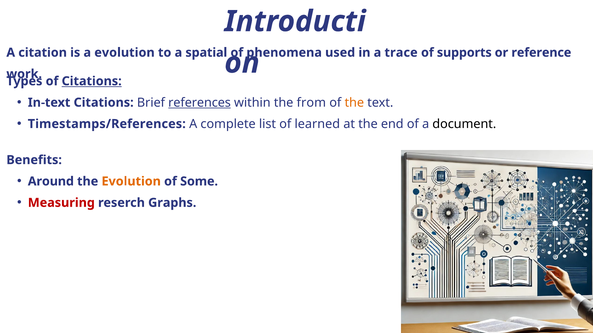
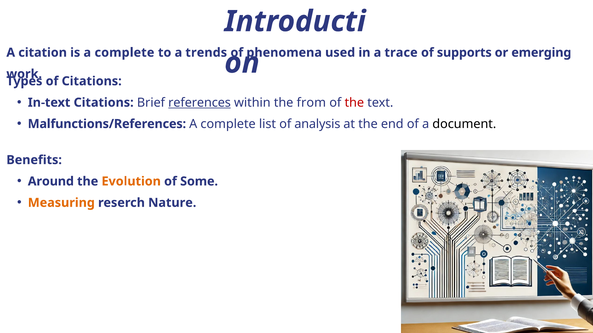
is a evolution: evolution -> complete (124, 53)
spatial: spatial -> trends (206, 53)
reference: reference -> emerging (541, 53)
Citations underline: present -> none (92, 81)
the colour: orange -> red (354, 103)
Timestamps/References: Timestamps/References -> Malfunctions/References (107, 124)
learned: learned -> analysis (317, 124)
Measuring colour: red -> orange (61, 203)
Graphs: Graphs -> Nature (172, 203)
